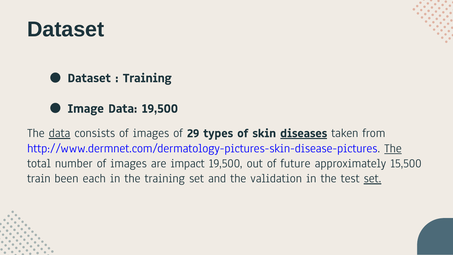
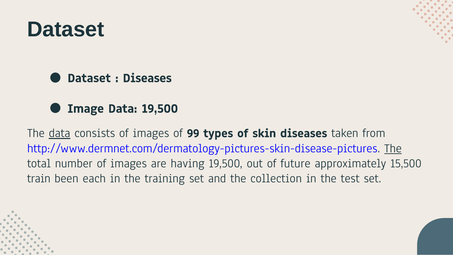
Training: Training -> Diseases (147, 78)
29: 29 -> 99 (193, 133)
diseases underline: present -> none (304, 133)
impact: impact -> having (188, 163)
validation: validation -> collection (276, 178)
set underline: present -> none (372, 178)
